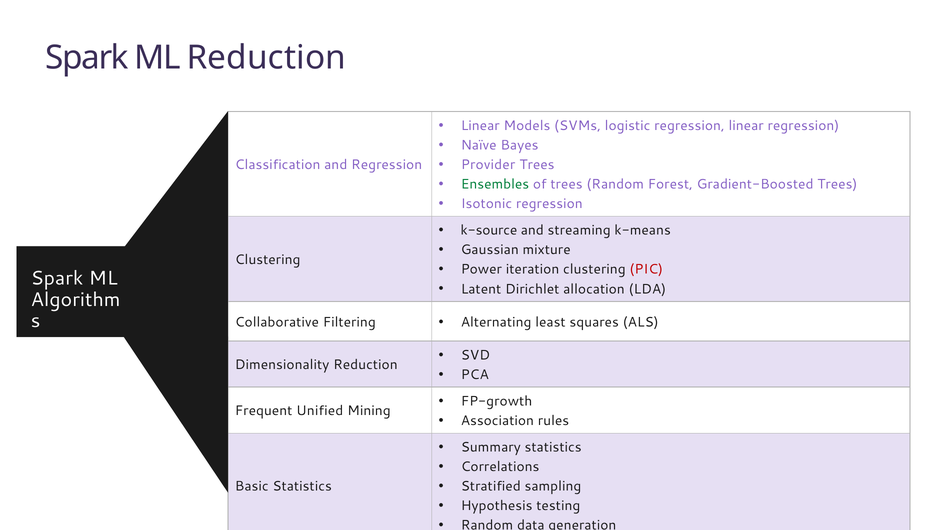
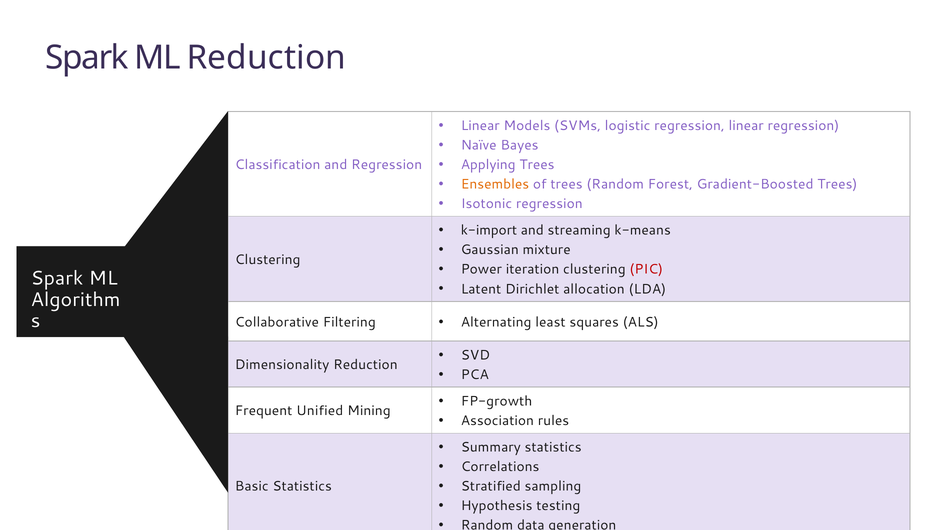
Provider: Provider -> Applying (488, 165)
Ensembles colour: green -> orange (495, 184)
k-source: k-source -> k-import (489, 230)
